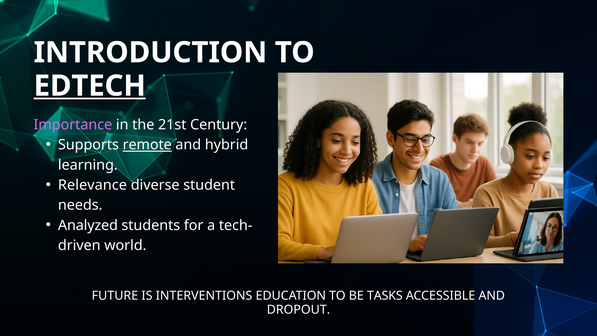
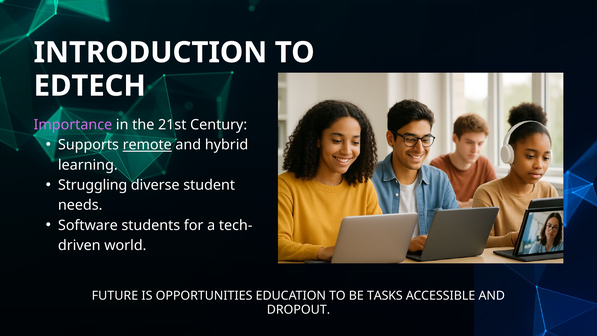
EDTECH underline: present -> none (90, 86)
Relevance: Relevance -> Struggling (93, 185)
Analyzed: Analyzed -> Software (88, 225)
INTERVENTIONS: INTERVENTIONS -> OPPORTUNITIES (204, 295)
